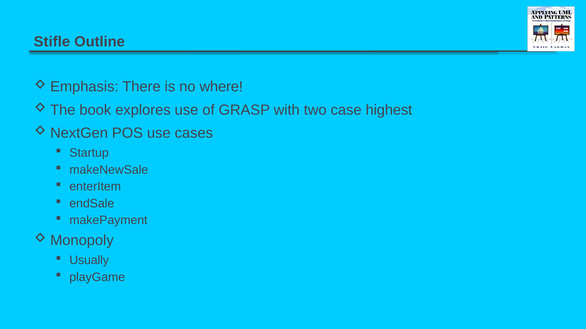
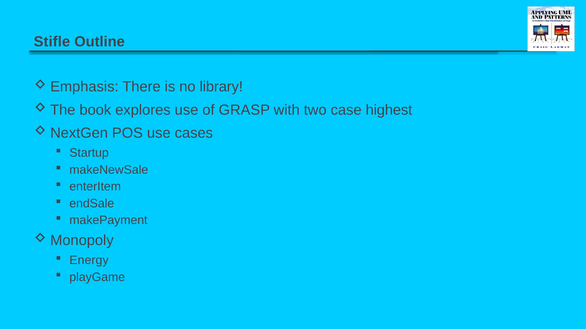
where: where -> library (221, 87)
Usually: Usually -> Energy (89, 261)
